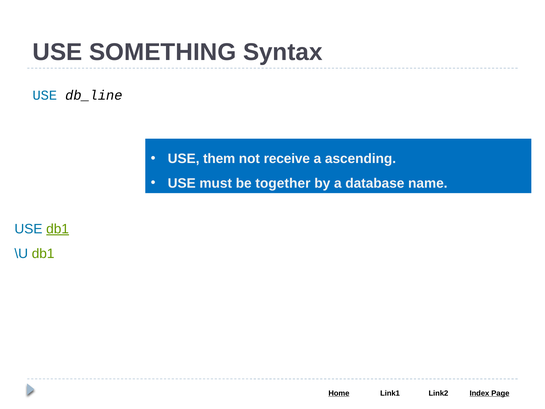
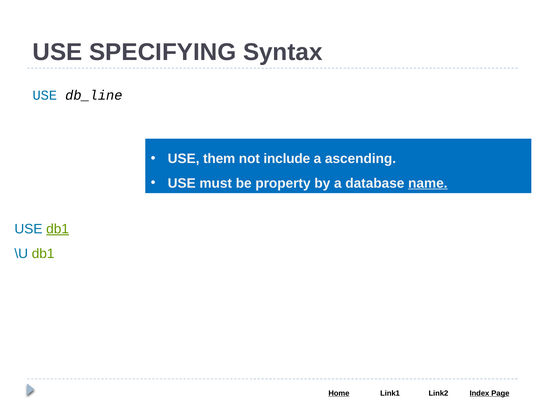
SOMETHING: SOMETHING -> SPECIFYING (163, 52)
receive: receive -> include (287, 159)
together: together -> property (283, 183)
name underline: none -> present (428, 183)
